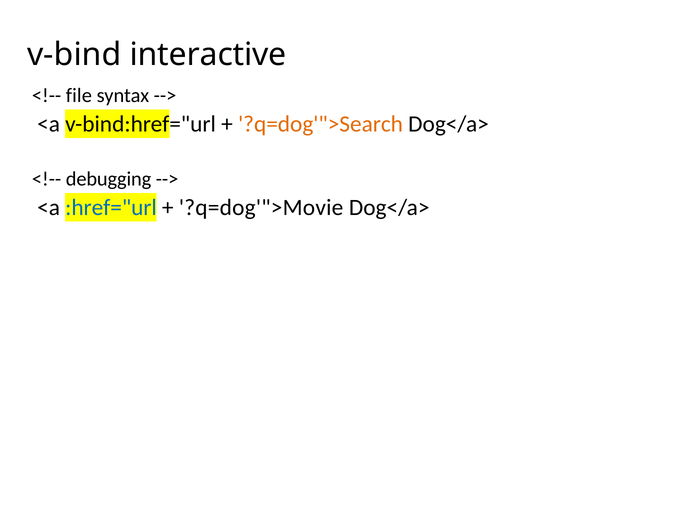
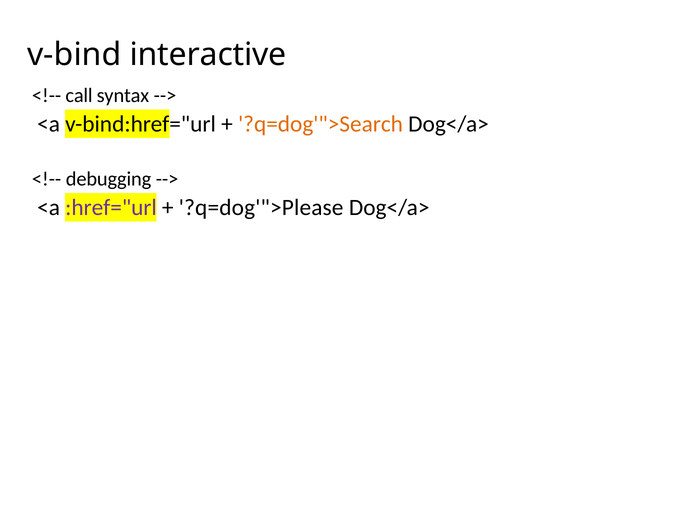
file: file -> call (79, 95)
:href="url colour: blue -> purple (111, 208)
?q=dog'">Movie: ?q=dog'">Movie -> ?q=dog'">Please (261, 208)
